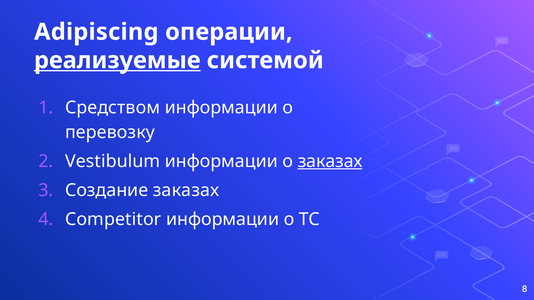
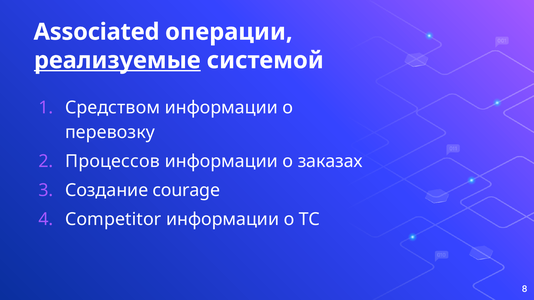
Adipiscing: Adipiscing -> Associated (97, 32)
Vestibulum: Vestibulum -> Процессов (113, 161)
заказах underline: present -> none (330, 161)
Создание заказах: заказах -> courage (186, 190)
